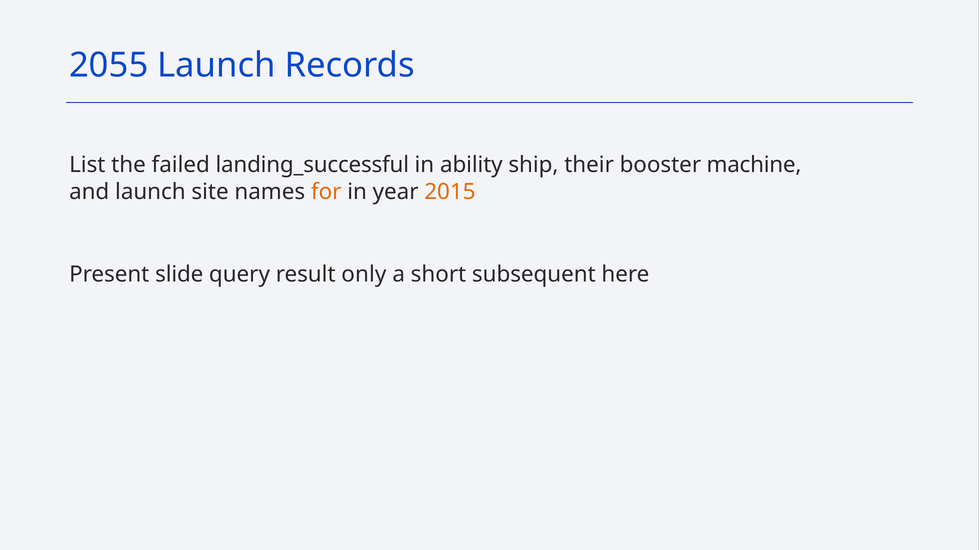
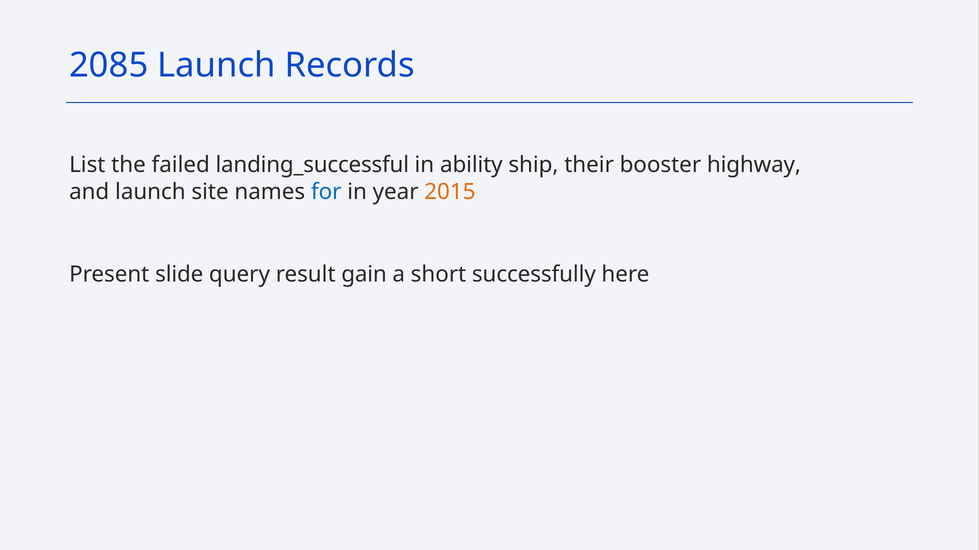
2055: 2055 -> 2085 (109, 65)
machine: machine -> highway (754, 165)
for colour: orange -> blue (326, 192)
only: only -> gain (364, 274)
subsequent: subsequent -> successfully (534, 274)
